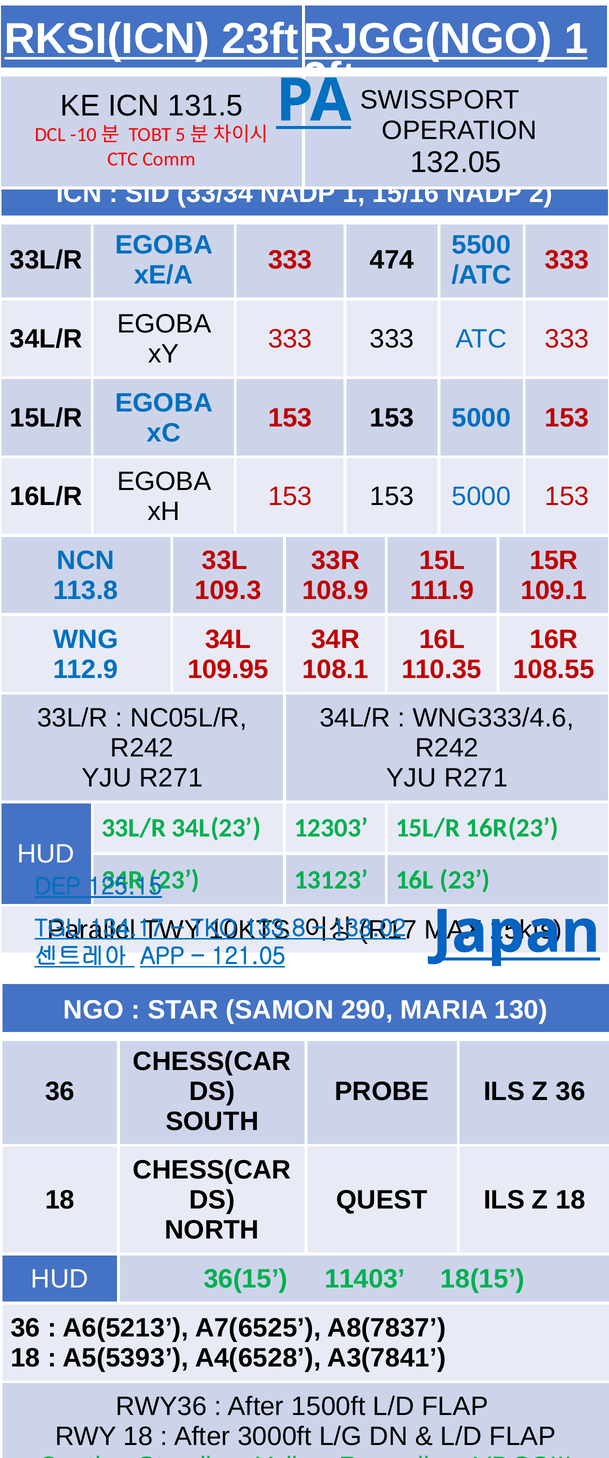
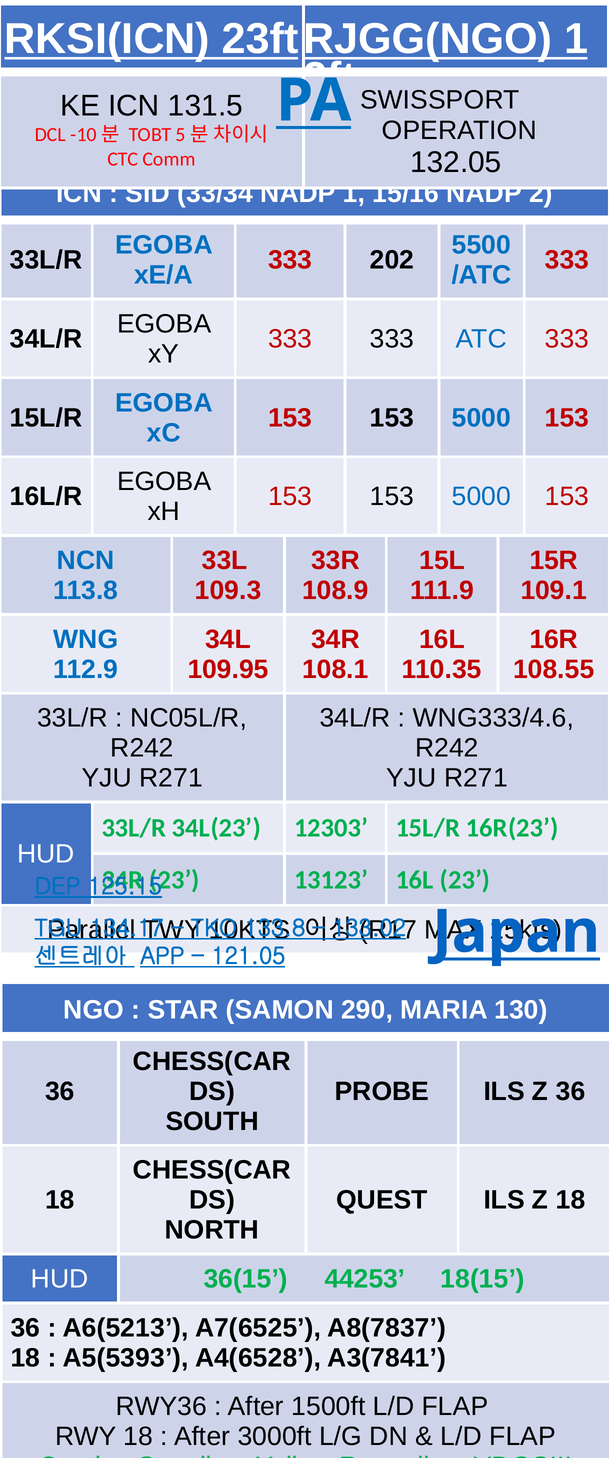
474: 474 -> 202 (392, 260)
11403: 11403 -> 44253 (365, 1278)
